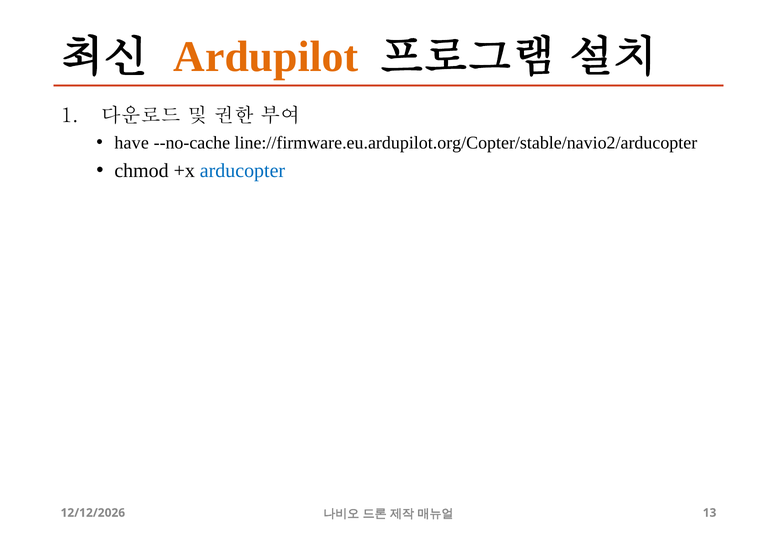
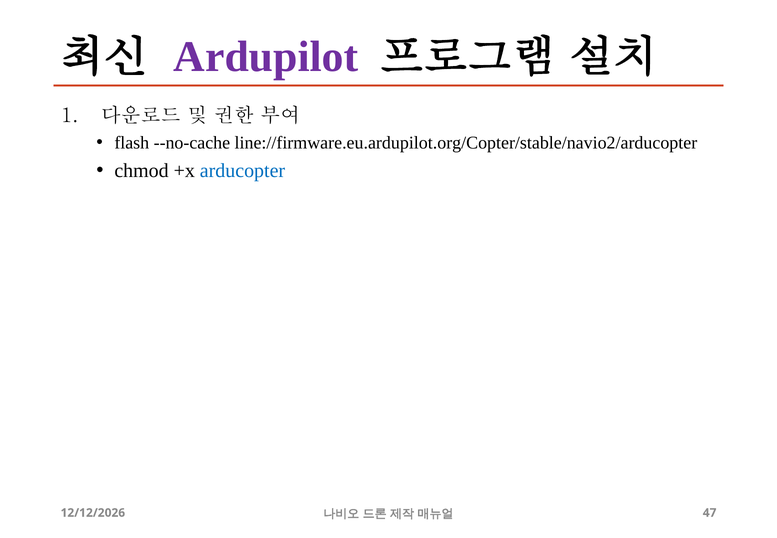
Ardupilot colour: orange -> purple (266, 57)
have: have -> flash (132, 143)
13: 13 -> 47 (710, 513)
